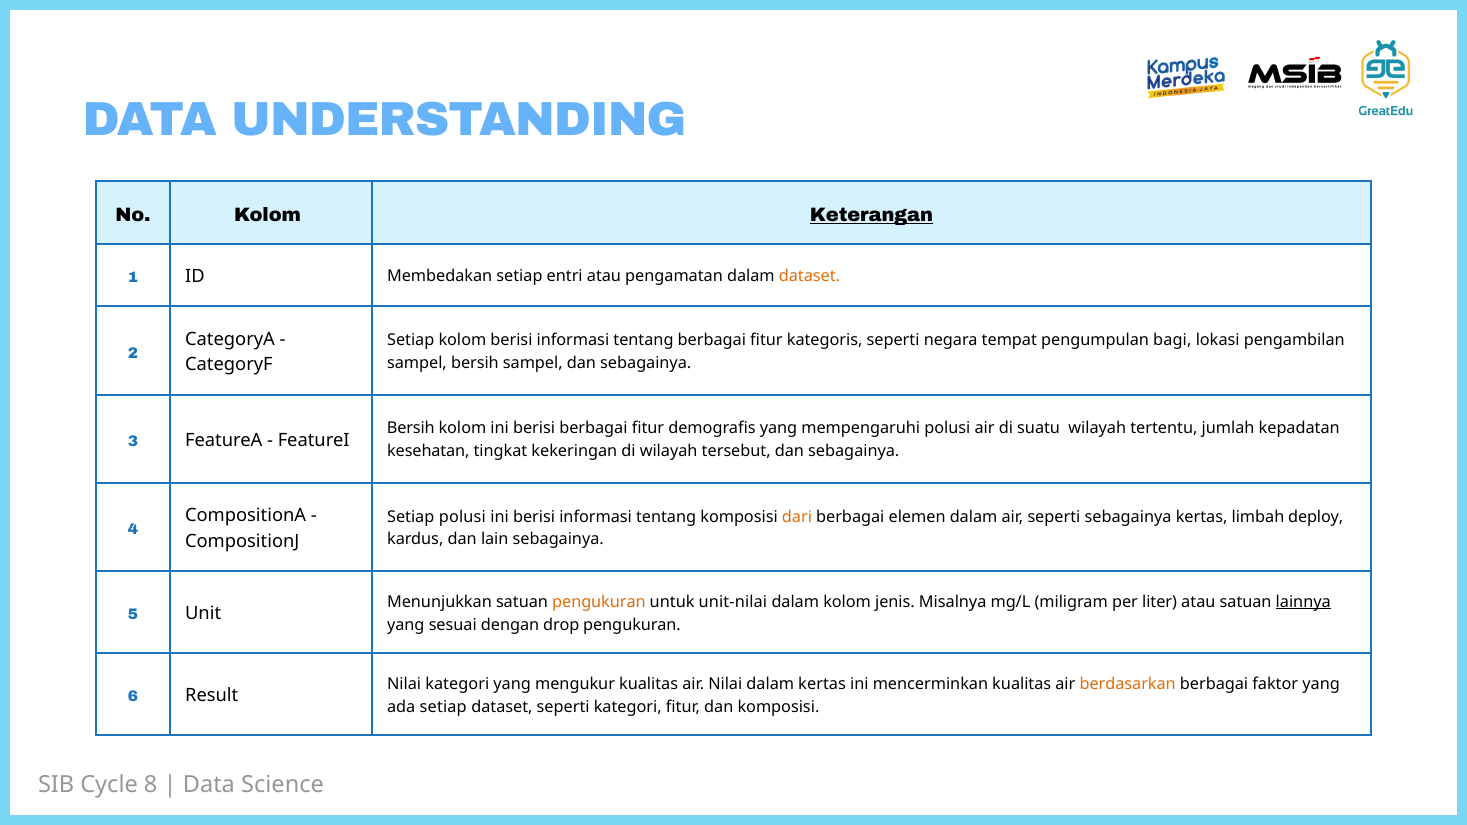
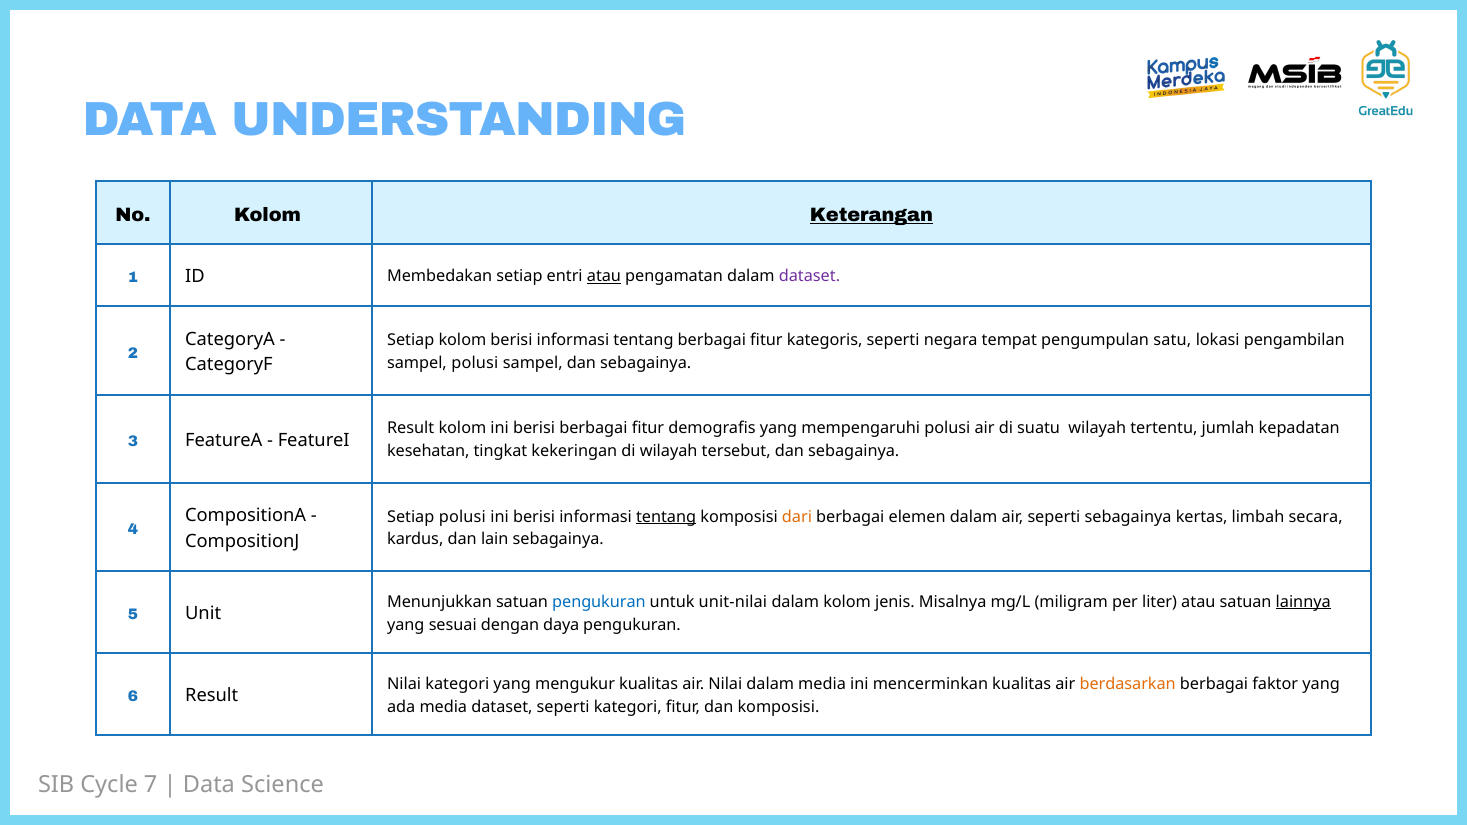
atau underline: none -> present (604, 276)
dataset colour: orange -> purple (809, 276)
bagi: bagi -> satu (1172, 340)
sampel bersih: bersih -> polusi (475, 363)
Bersih: Bersih -> Result (411, 429)
tentang underline: none -> present (666, 517)
deploy: deploy -> secara (1316, 517)
pengukuran colour: orange -> blue (599, 602)
drop: drop -> daya (561, 625)
dalam kertas: kertas -> media (822, 684)
ada setiap: setiap -> media (443, 707)
8: 8 -> 7 (151, 785)
